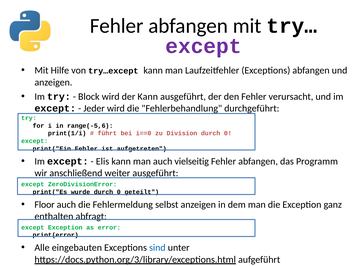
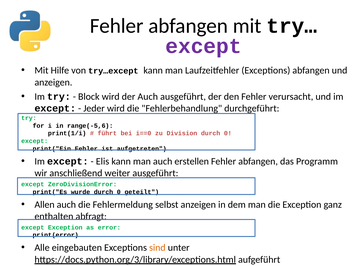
der Kann: Kann -> Auch (148, 96)
vielseitig: vielseitig -> erstellen (192, 161)
Floor: Floor -> Allen (45, 204)
sind colour: blue -> orange (157, 247)
